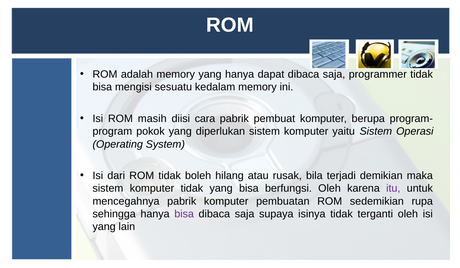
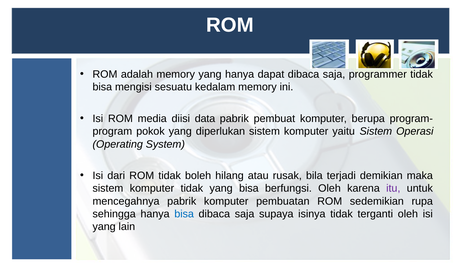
masih: masih -> media (152, 119)
cara: cara -> data (205, 119)
bisa colour: purple -> blue (184, 214)
